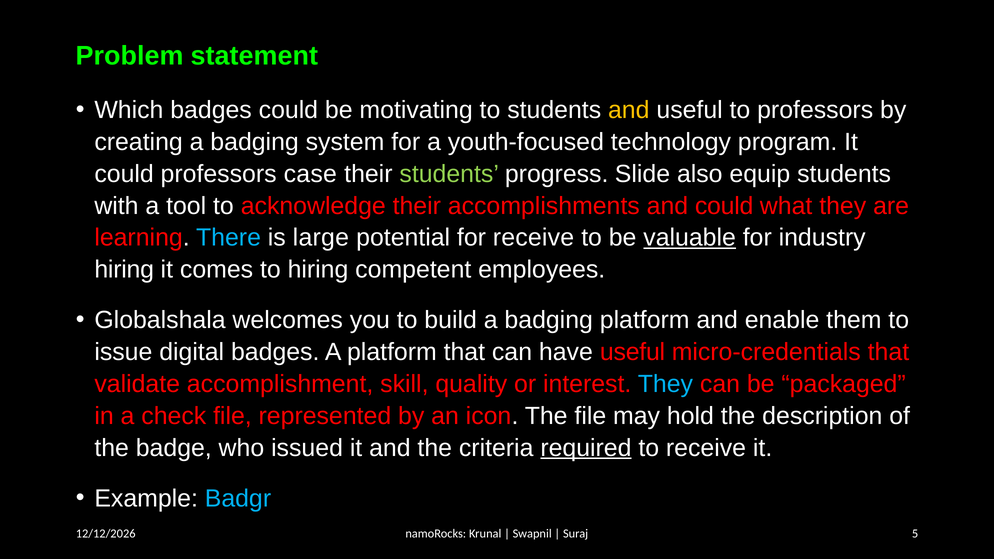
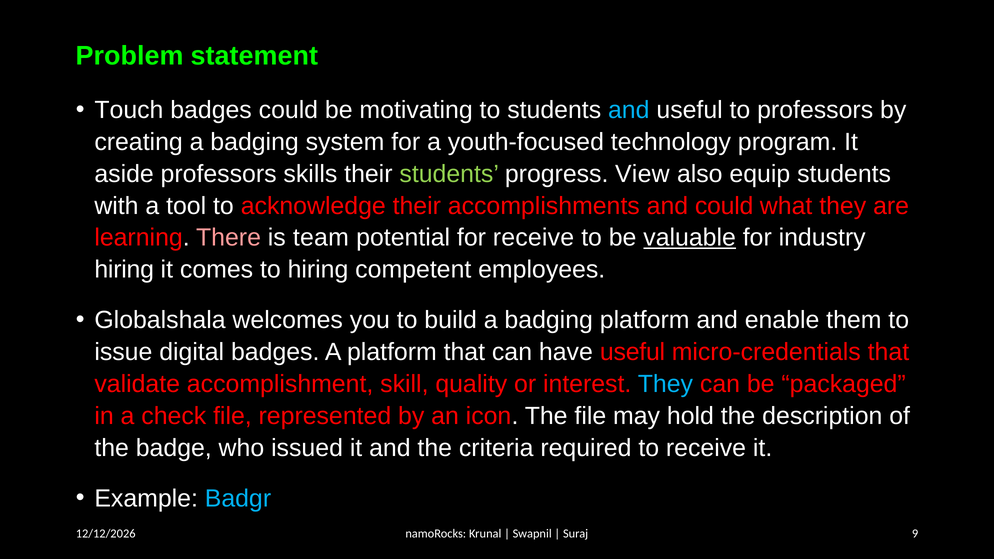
Which: Which -> Touch (129, 110)
and colour: yellow -> light blue (629, 110)
could: could -> aside (124, 174)
case: case -> skills (310, 174)
Slide: Slide -> View (642, 174)
There colour: light blue -> pink (229, 238)
large: large -> team (321, 238)
required underline: present -> none (586, 448)
5: 5 -> 9 (915, 534)
